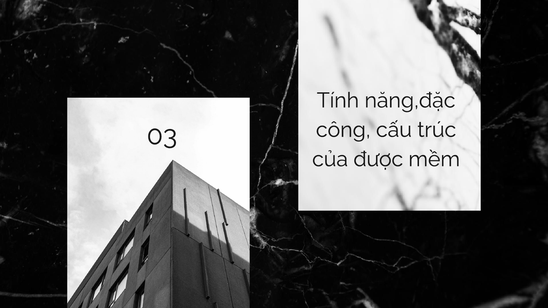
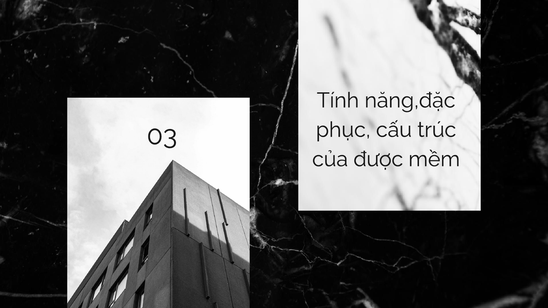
công: công -> phục (343, 130)
